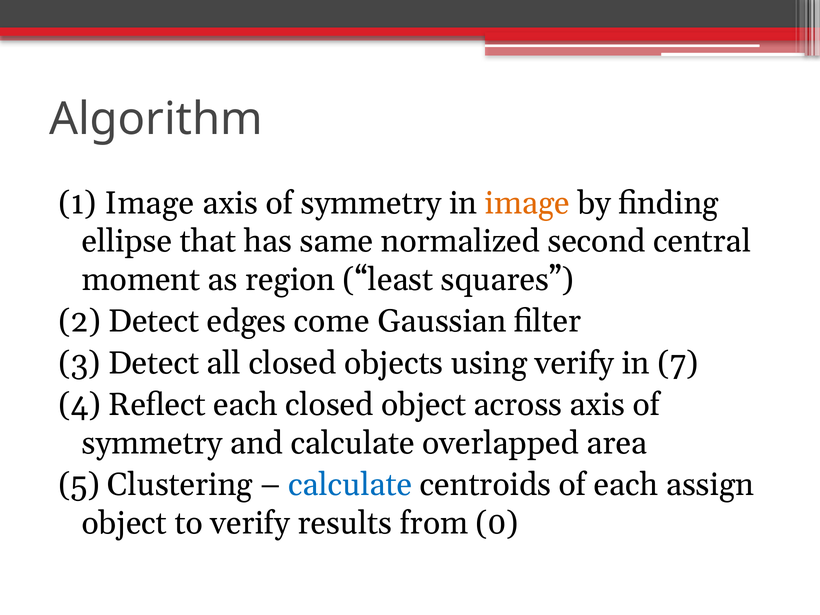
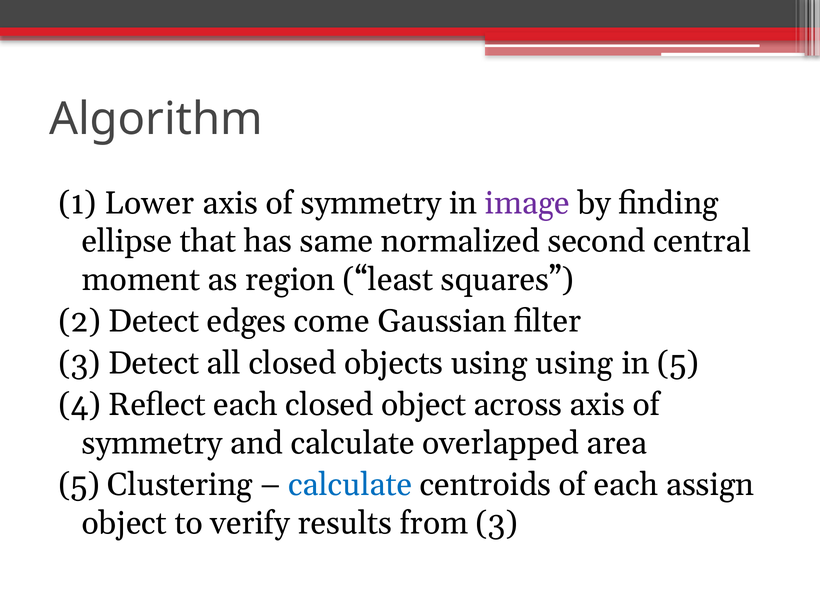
1 Image: Image -> Lower (150, 203)
image colour: orange -> purple (527, 203)
using verify: verify -> using (574, 363)
in 7: 7 -> 5 (678, 363)
from 0: 0 -> 3 (497, 523)
